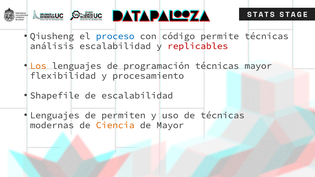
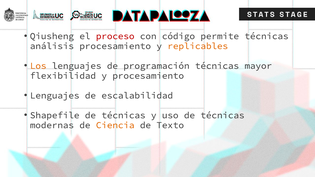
proceso colour: blue -> red (115, 36)
análisis escalabilidad: escalabilidad -> procesamiento (115, 46)
replicables colour: red -> orange (198, 46)
Shapefile: Shapefile -> Lenguajes (55, 96)
Lenguajes: Lenguajes -> Shapefile (55, 115)
permiten: permiten -> técnicas (123, 115)
de Mayor: Mayor -> Texto (170, 125)
